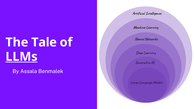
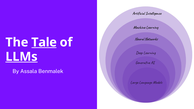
Tale underline: none -> present (44, 42)
